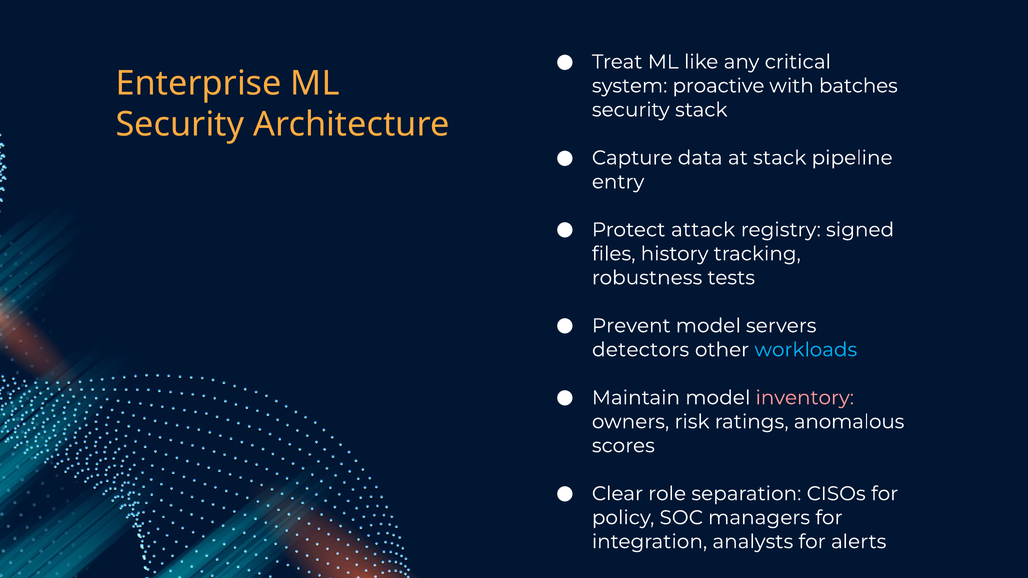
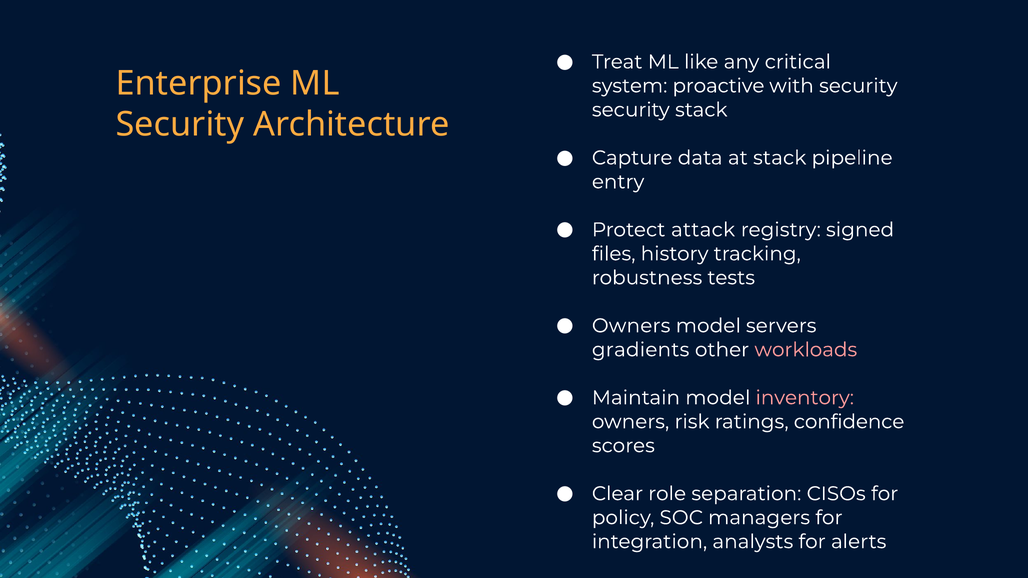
with batches: batches -> security (858, 86)
Prevent: Prevent -> Owners (631, 326)
detectors: detectors -> gradients (641, 350)
workloads colour: light blue -> pink (806, 350)
anomalous: anomalous -> confidence (849, 422)
